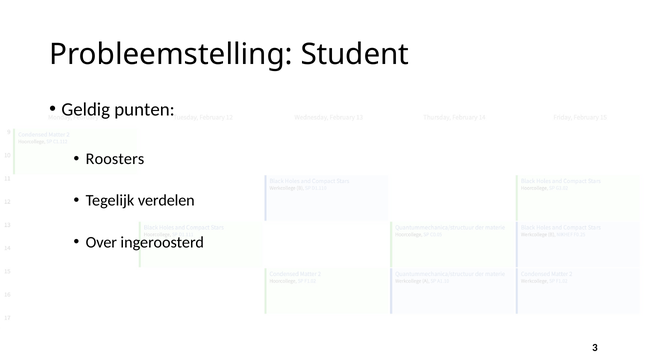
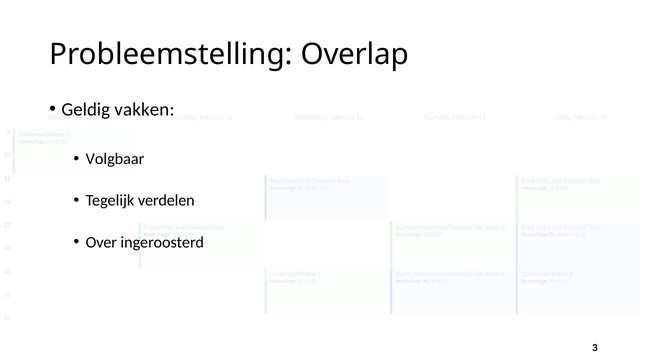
Student: Student -> Overlap (355, 54)
punten: punten -> vakken (144, 109)
Roosters: Roosters -> Volgbaar (115, 159)
